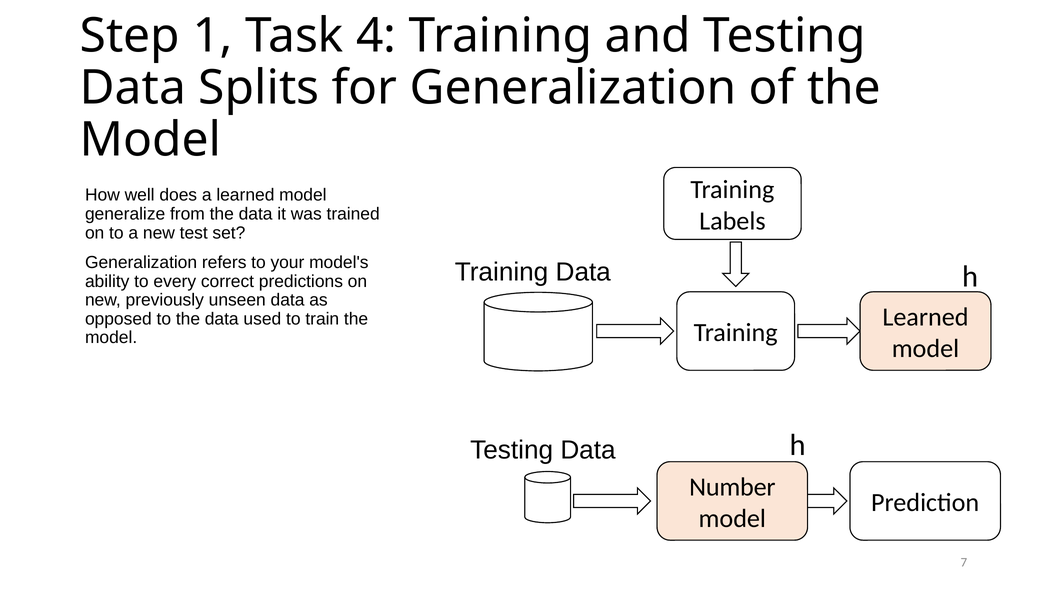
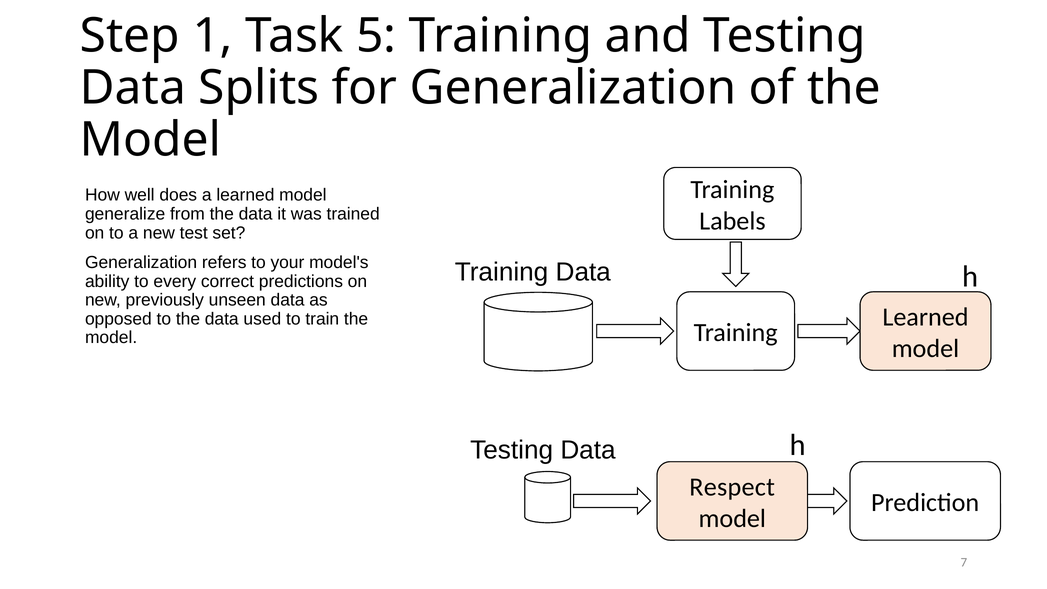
4: 4 -> 5 (376, 36)
Number: Number -> Respect (732, 487)
